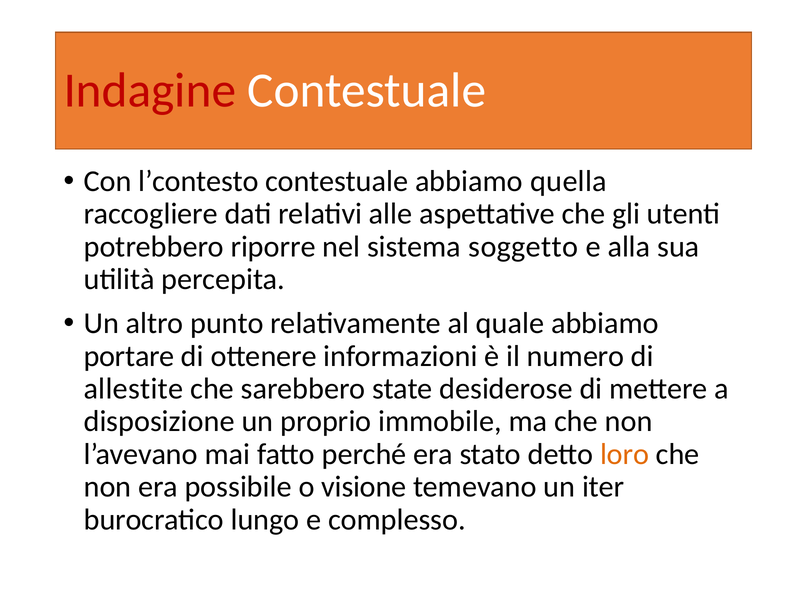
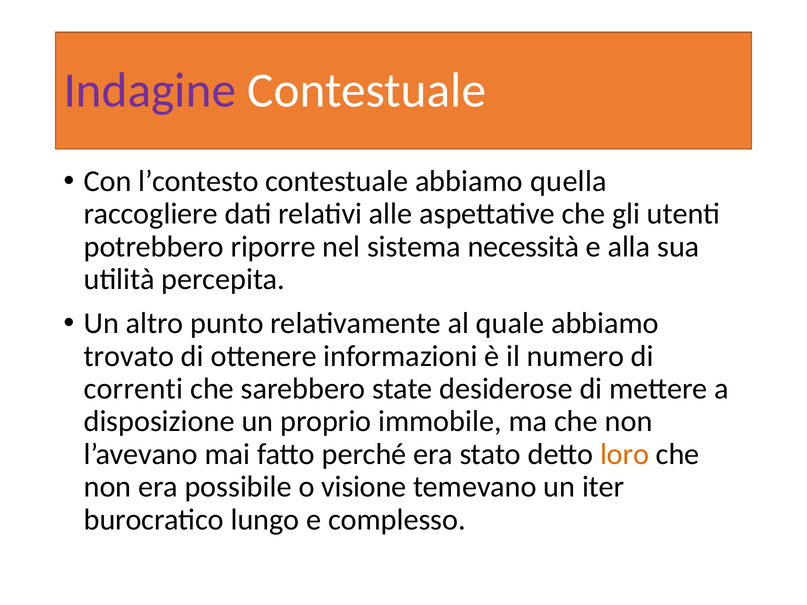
Indagine colour: red -> purple (150, 90)
soggetto: soggetto -> necessità (524, 247)
portare: portare -> trovato (129, 356)
allestite: allestite -> correnti (133, 389)
